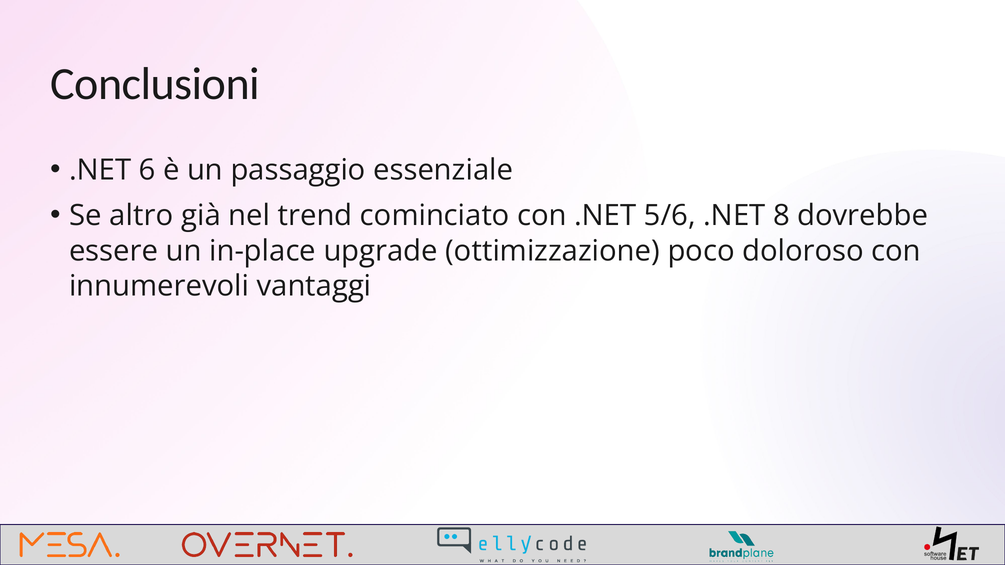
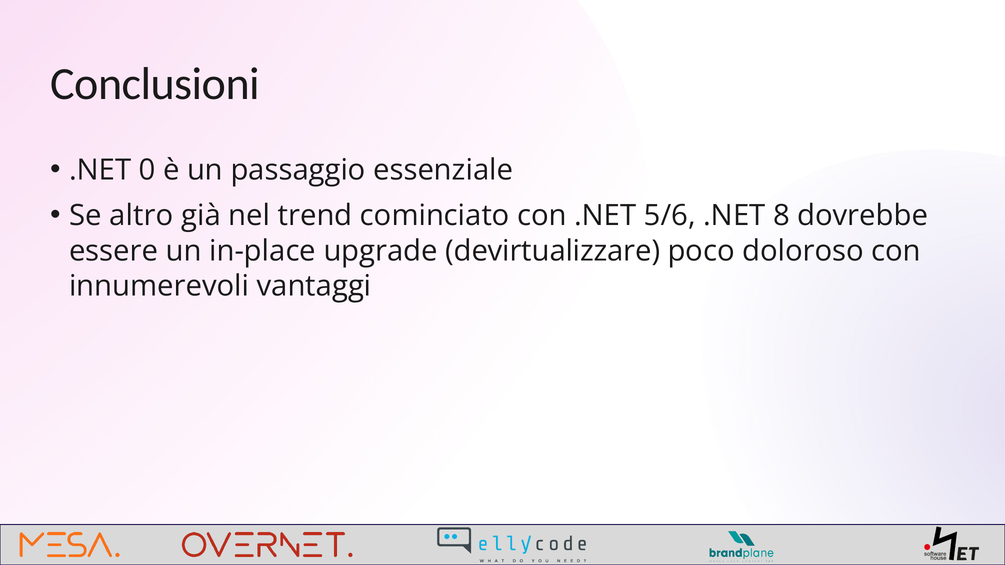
6: 6 -> 0 (147, 170)
ottimizzazione: ottimizzazione -> devirtualizzare (553, 251)
